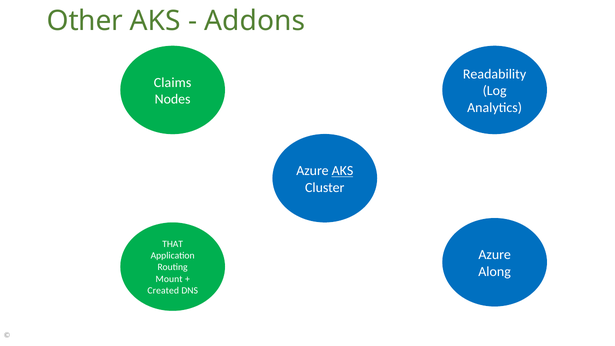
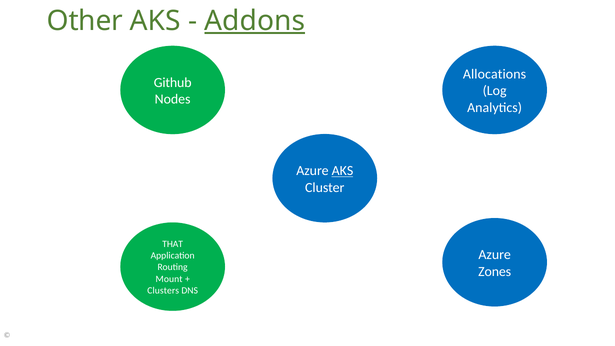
Addons underline: none -> present (255, 21)
Readability: Readability -> Allocations (495, 74)
Claims: Claims -> Github (173, 83)
Along: Along -> Zones (495, 271)
Created: Created -> Clusters (163, 290)
